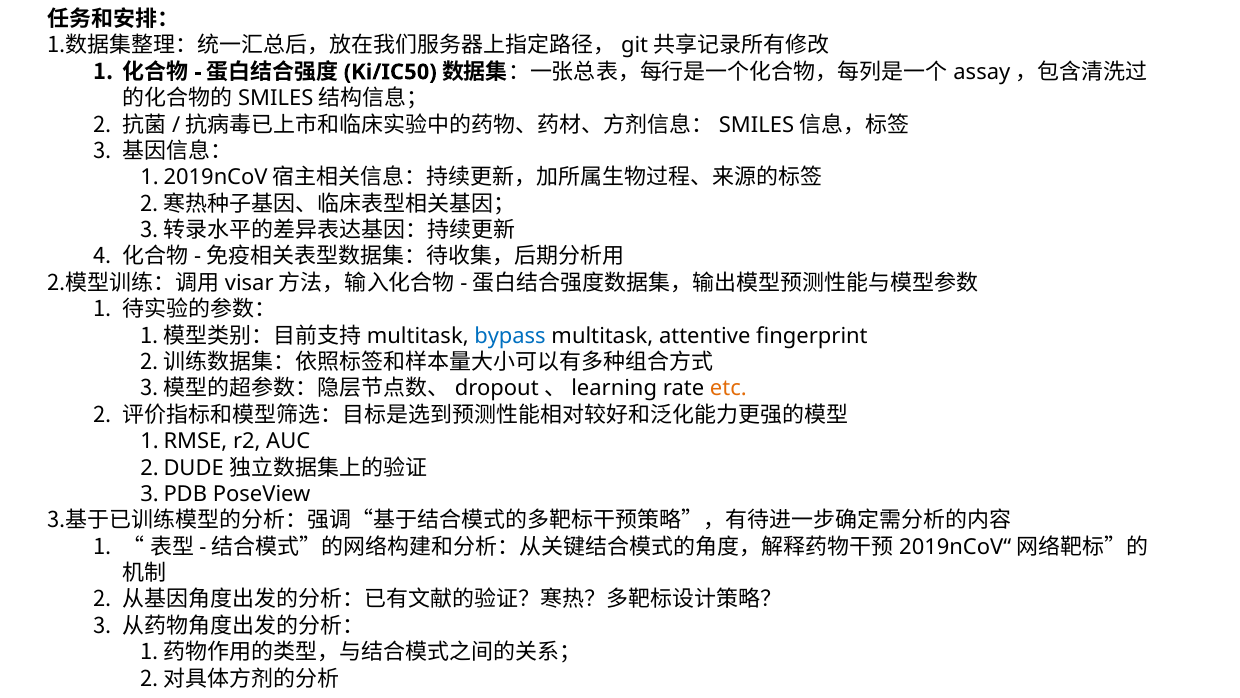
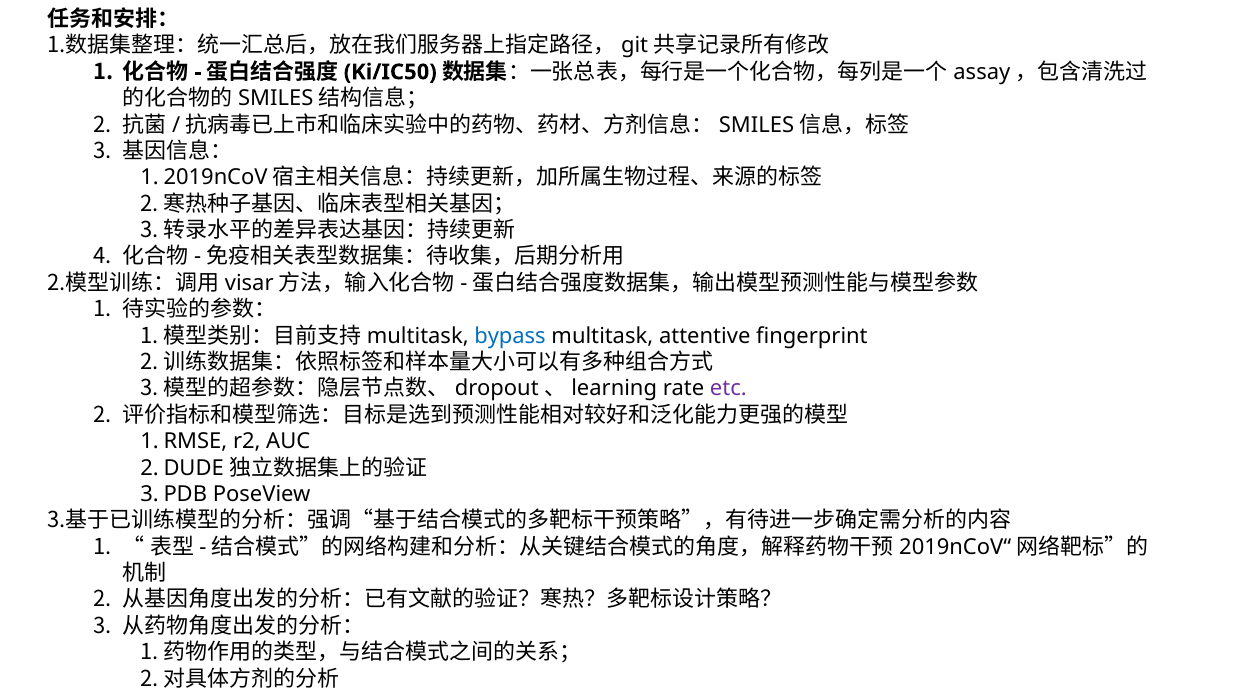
etc colour: orange -> purple (728, 388)
